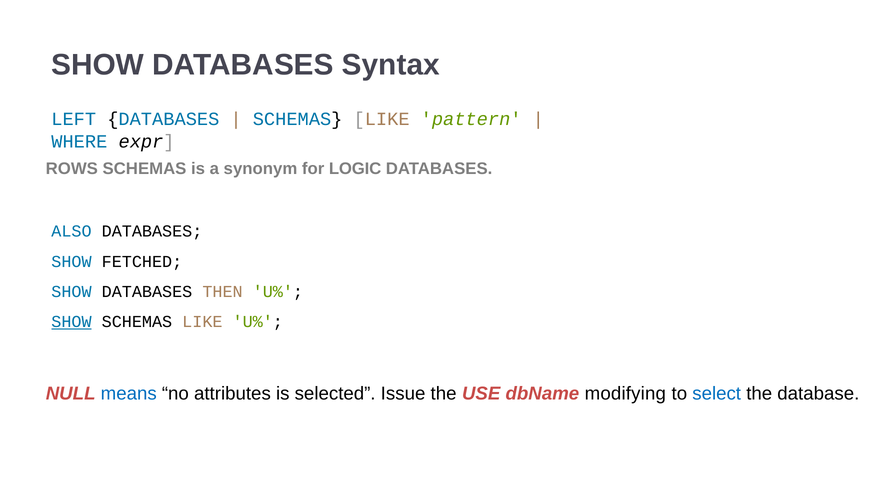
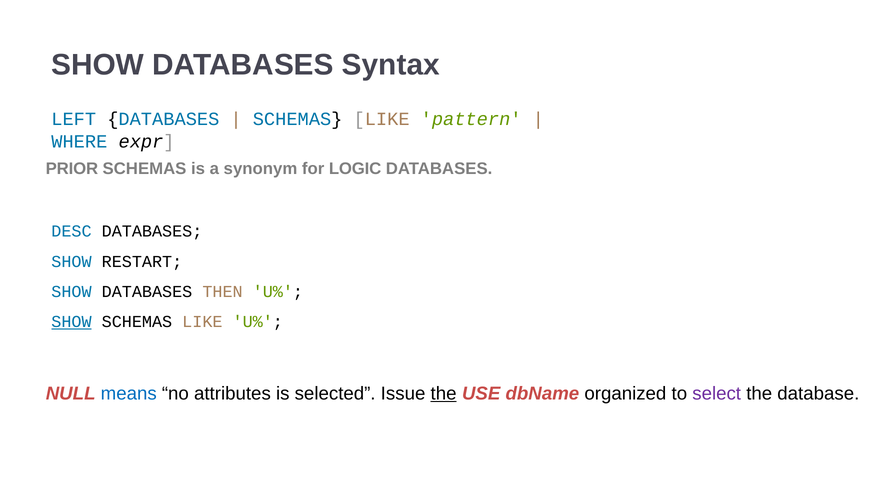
ROWS: ROWS -> PRIOR (72, 169)
ALSO: ALSO -> DESC (71, 232)
FETCHED: FETCHED -> RESTART (142, 262)
the underline: none -> present (444, 394)
modifying: modifying -> organized (625, 394)
select colour: blue -> purple (717, 394)
